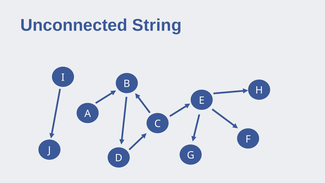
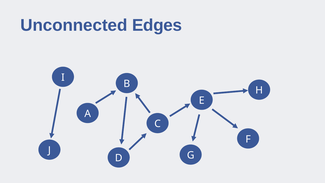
String: String -> Edges (157, 25)
